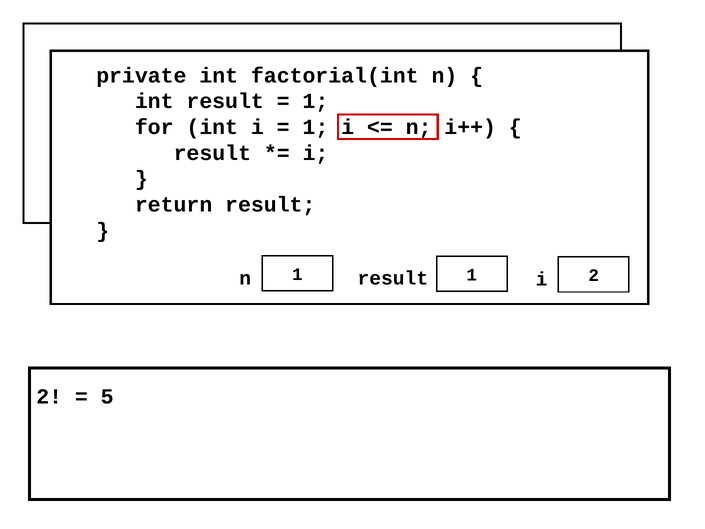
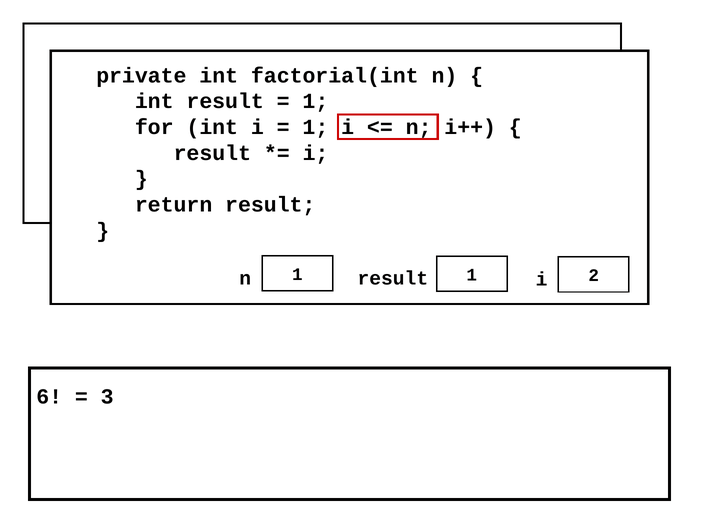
2: 2 -> 6 (49, 396)
5: 5 -> 3 (107, 396)
